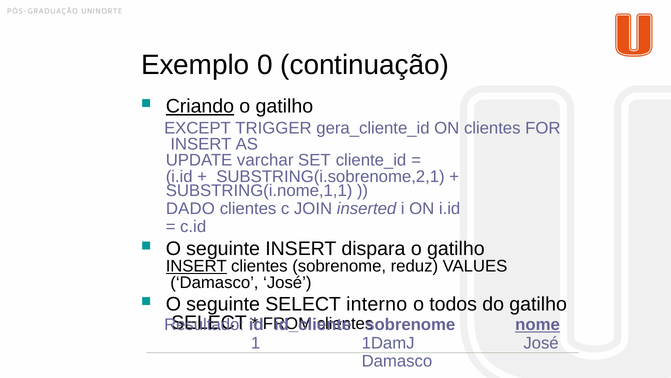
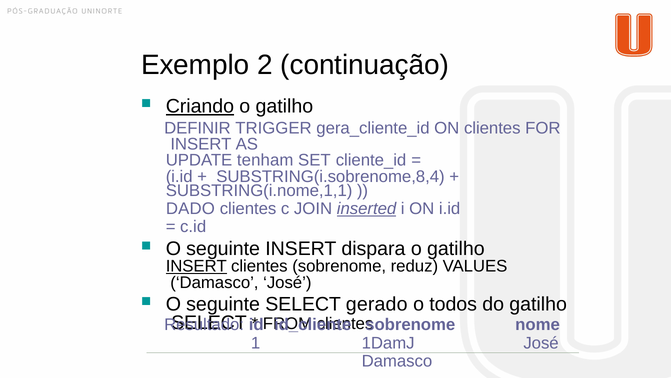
0: 0 -> 2 (265, 65)
EXCEPT: EXCEPT -> DEFINIR (197, 128)
varchar: varchar -> tenham (265, 160)
SUBSTRING(i.sobrenome,2,1: SUBSTRING(i.sobrenome,2,1 -> SUBSTRING(i.sobrenome,8,4 (330, 176)
inserted underline: none -> present (367, 208)
interno: interno -> gerado (377, 304)
nome underline: present -> none (538, 325)
